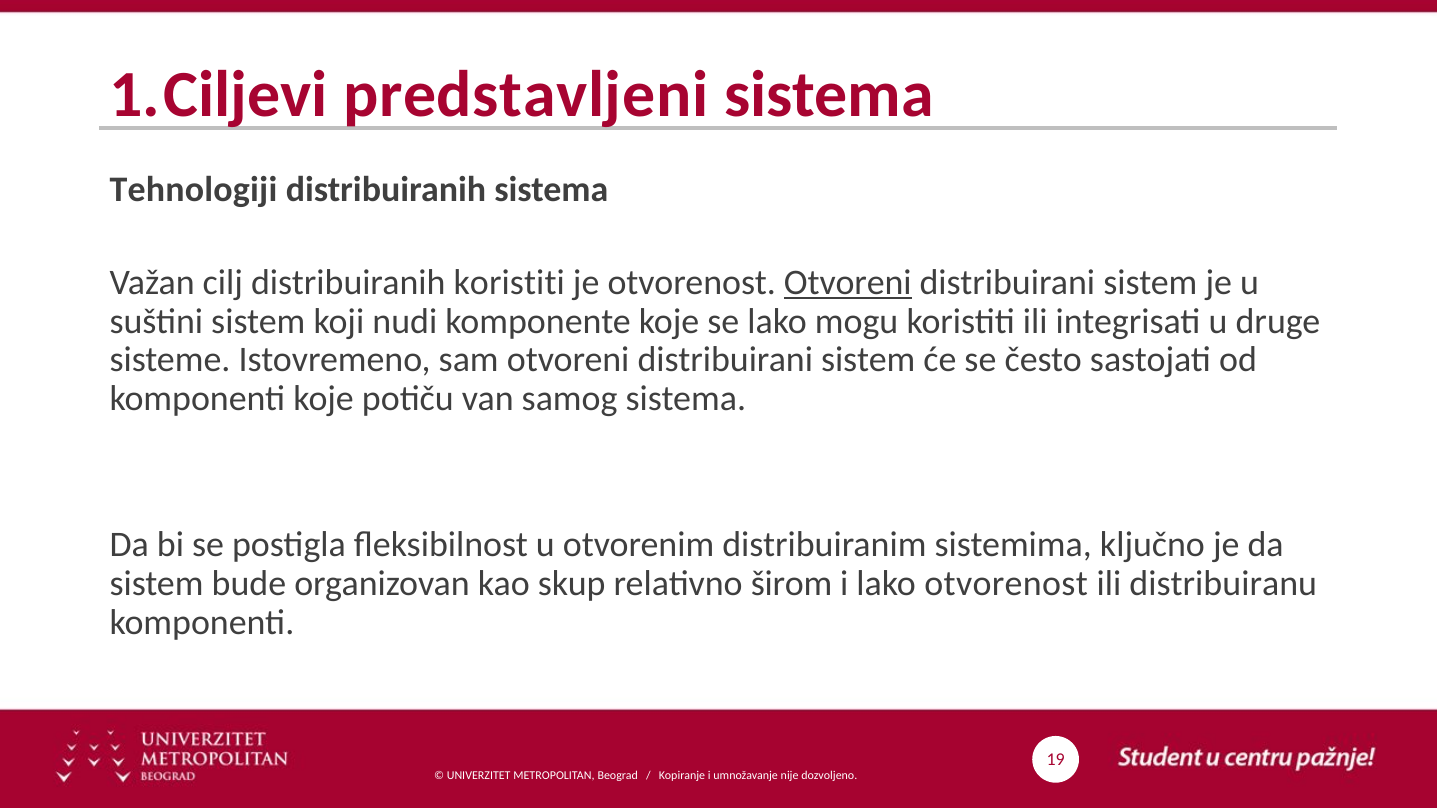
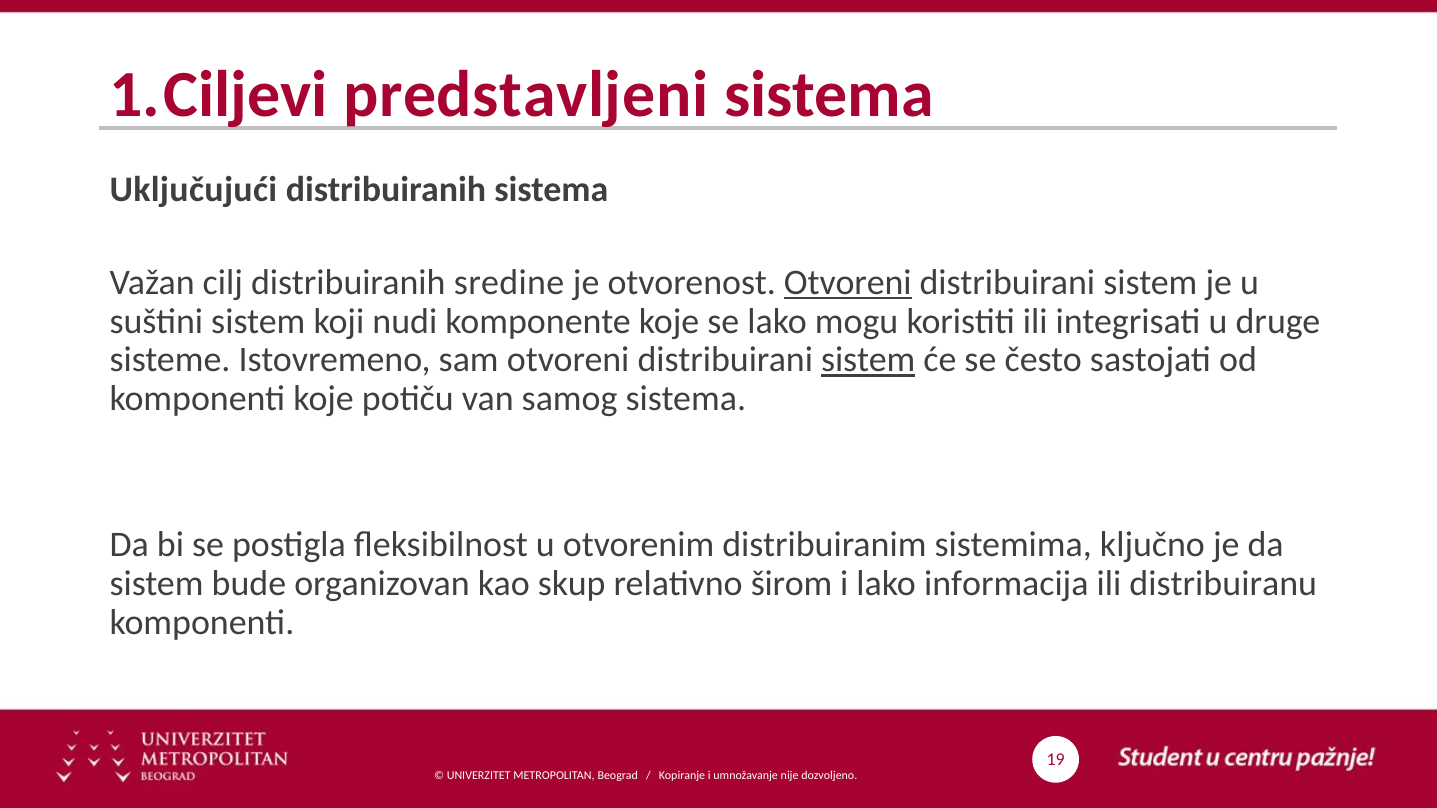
Tehnologiji: Tehnologiji -> Uključujući (193, 190)
distribuiranih koristiti: koristiti -> sredine (509, 283)
sistem underline: none -> present (868, 360)
lako otvorenost: otvorenost -> informacija (1006, 584)
